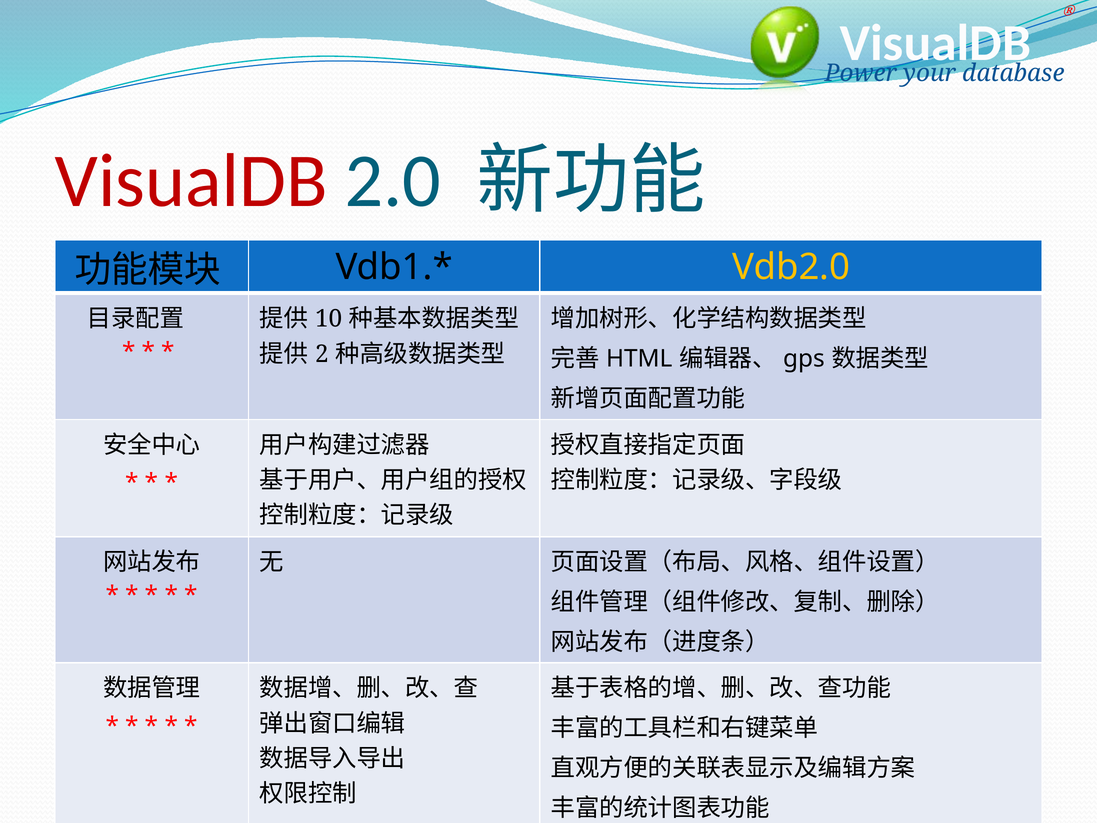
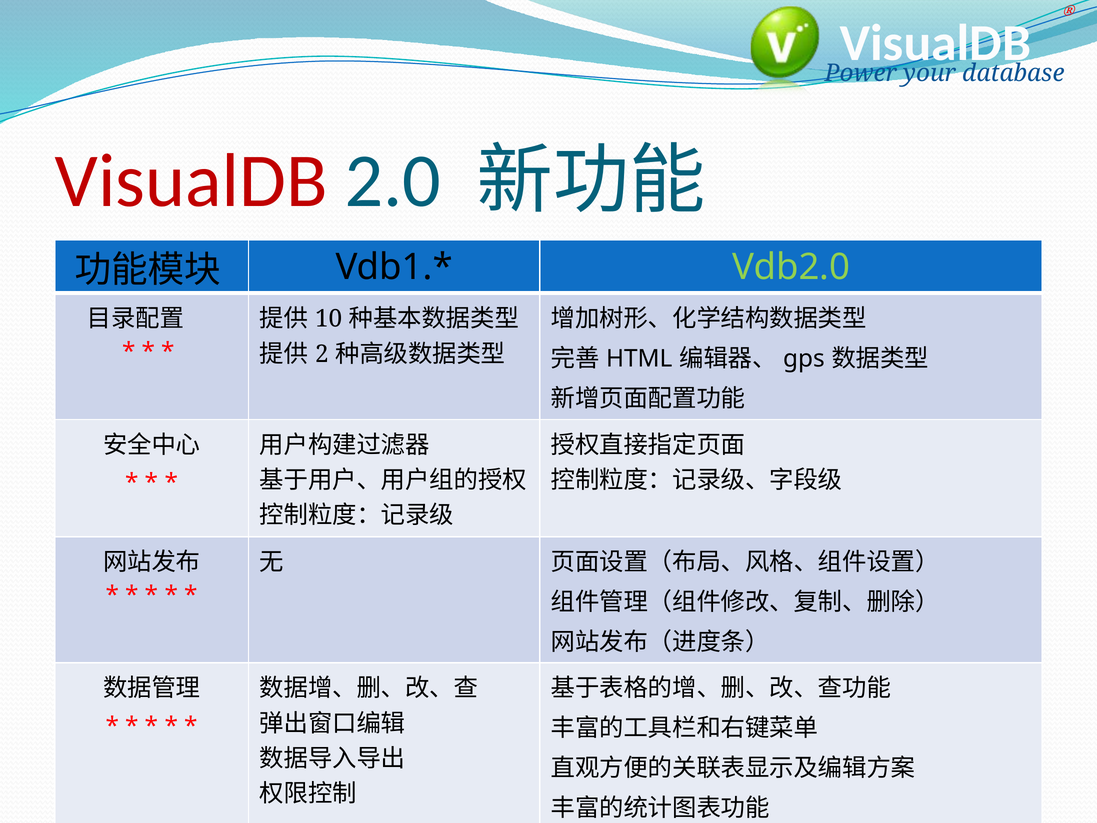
Vdb2.0 colour: yellow -> light green (791, 267)
